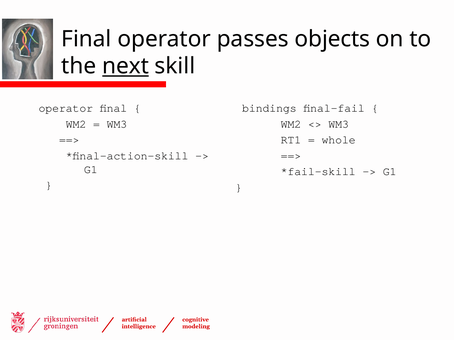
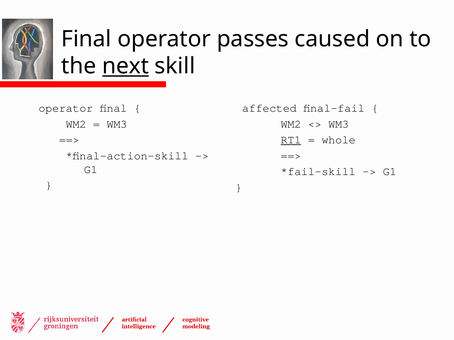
objects: objects -> caused (332, 39)
bindings: bindings -> affected (269, 108)
RT1 underline: none -> present (291, 140)
